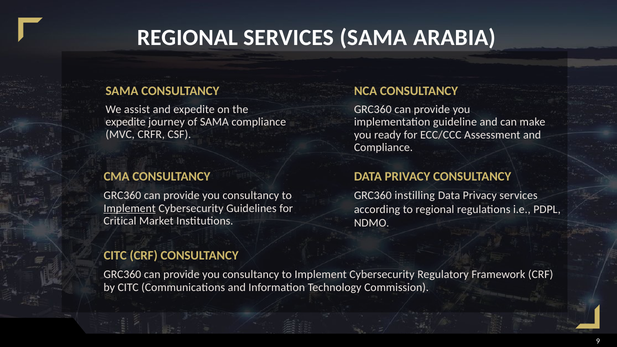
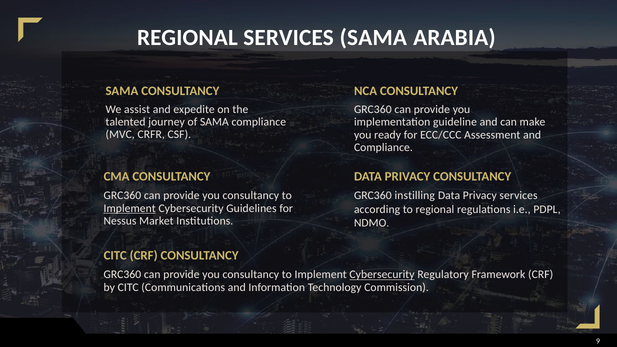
expedite: expedite -> talented (126, 122)
Critical: Critical -> Nessus (120, 221)
Cybersecurity underline: none -> present (382, 275)
